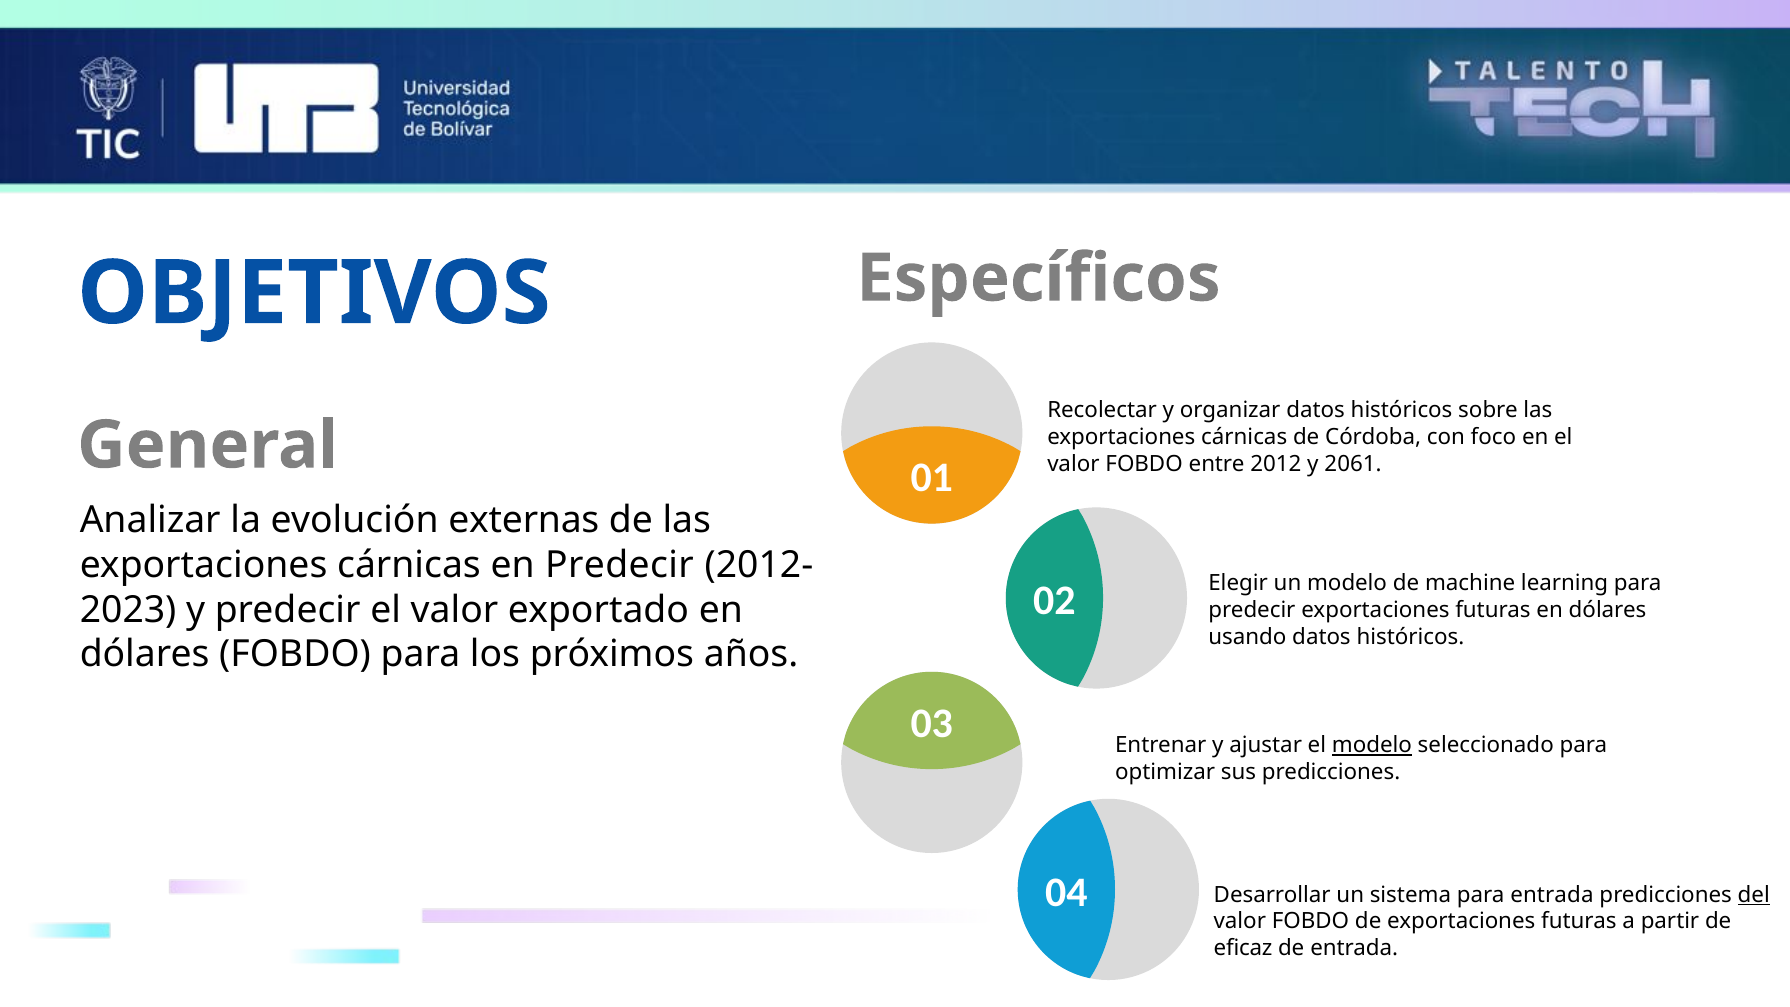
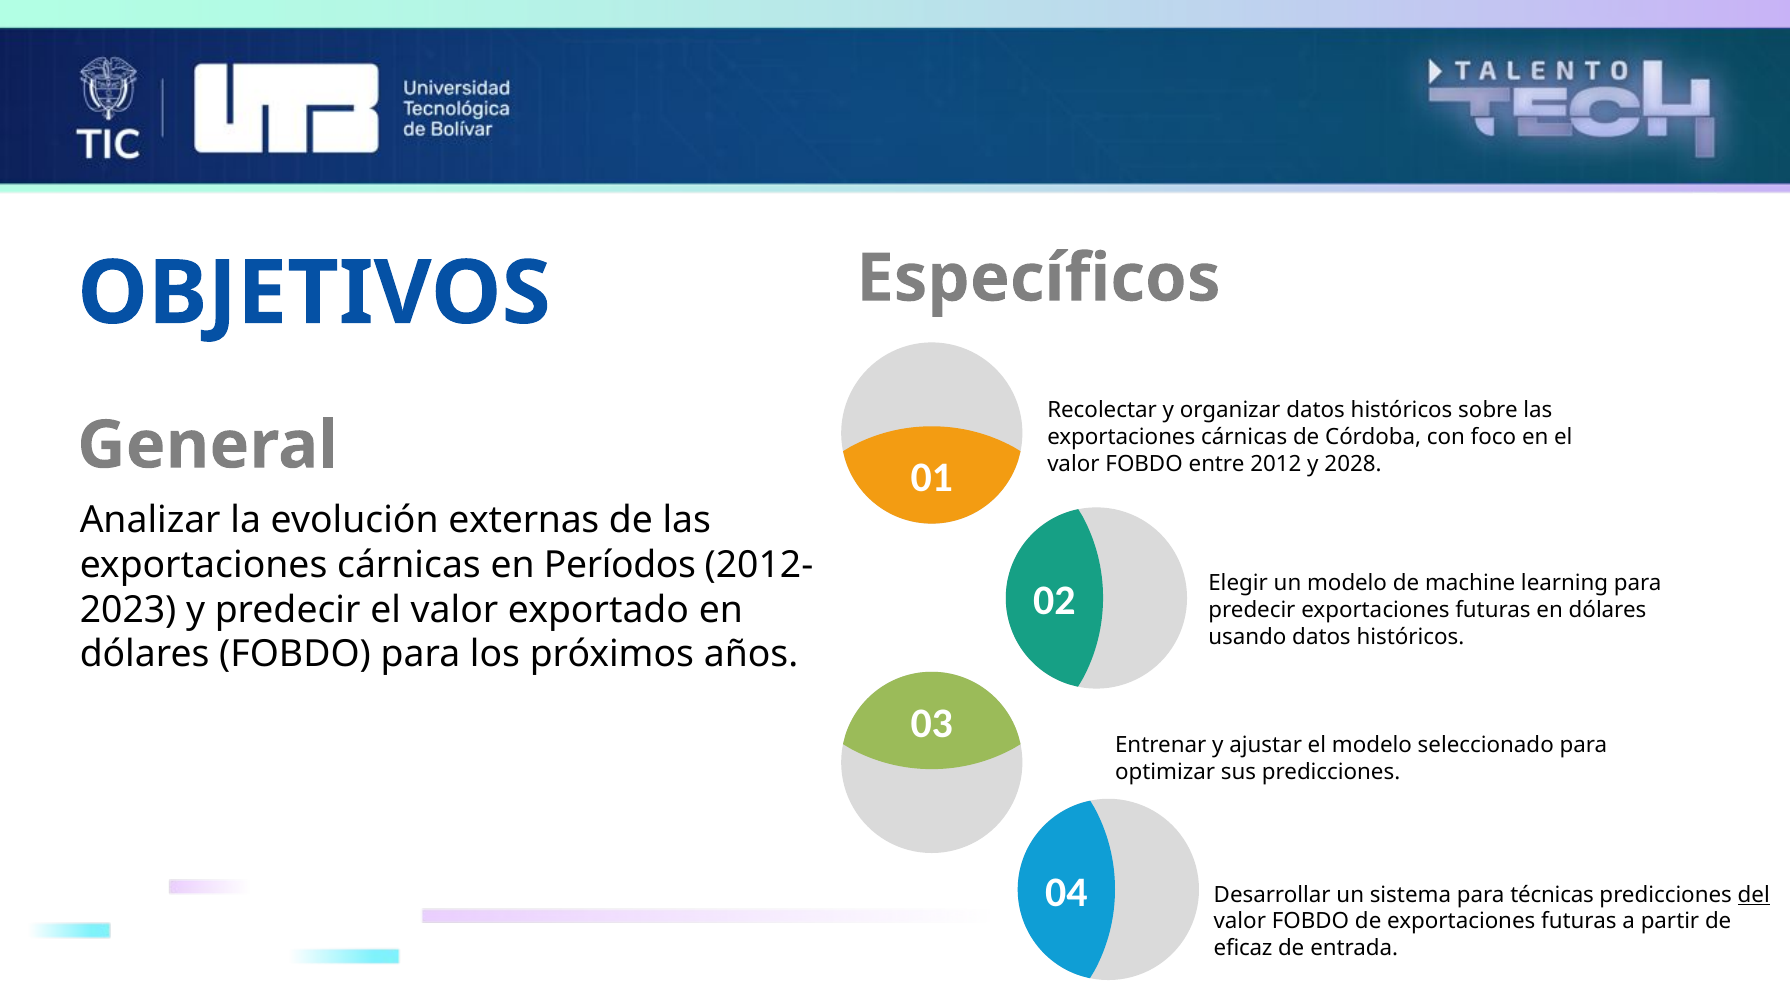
2061: 2061 -> 2028 (1353, 464)
en Predecir: Predecir -> Períodos (620, 565)
modelo underline: present -> none (1372, 745)
para entrada: entrada -> técnicas (1552, 895)
